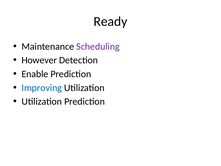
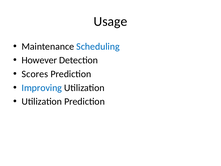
Ready: Ready -> Usage (110, 21)
Scheduling colour: purple -> blue (98, 46)
Enable: Enable -> Scores (35, 74)
